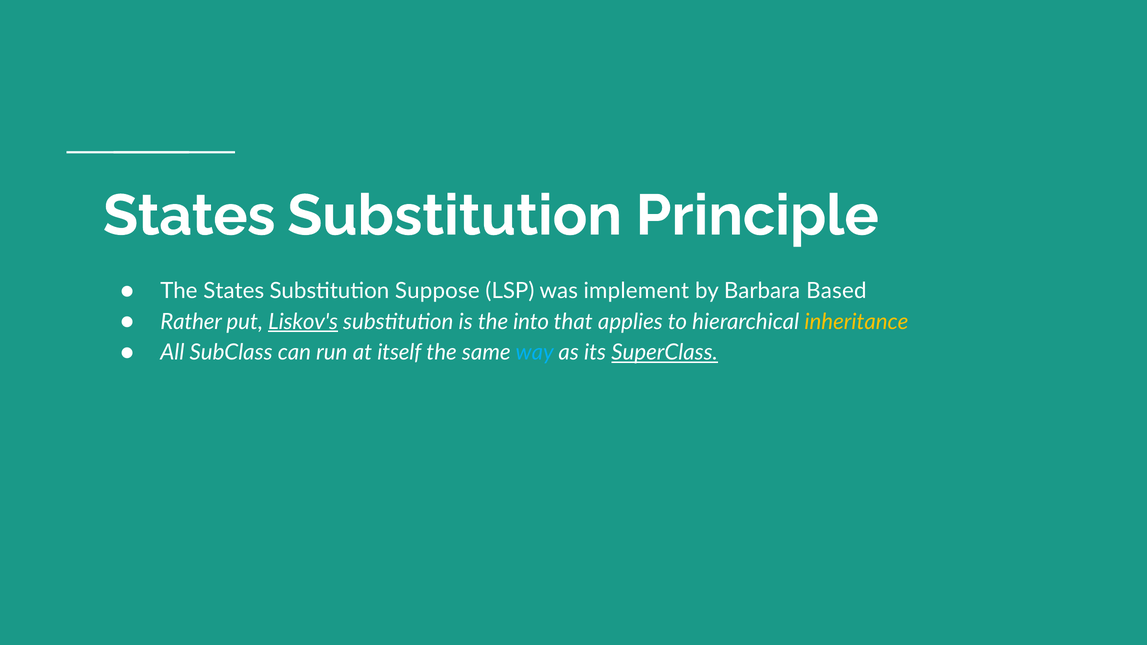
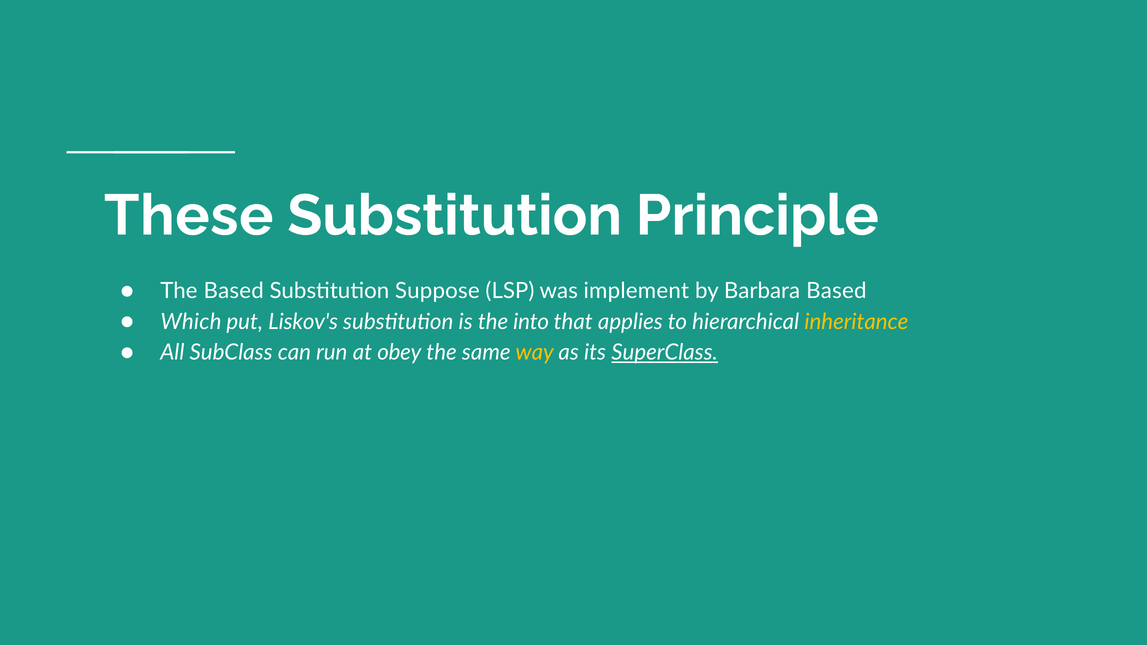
States: States -> These (189, 216)
The States: States -> Based (234, 291)
Rather: Rather -> Which (191, 322)
Liskov's underline: present -> none (303, 322)
itself: itself -> obey (399, 353)
way colour: light blue -> yellow (535, 353)
